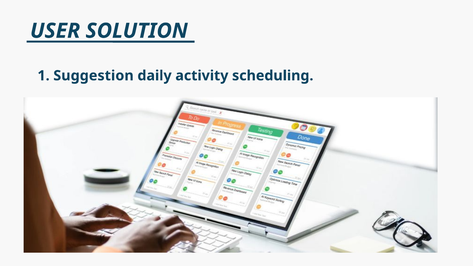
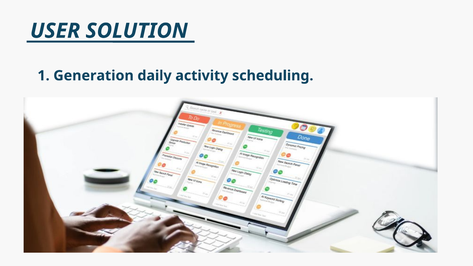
Suggestion: Suggestion -> Generation (94, 76)
